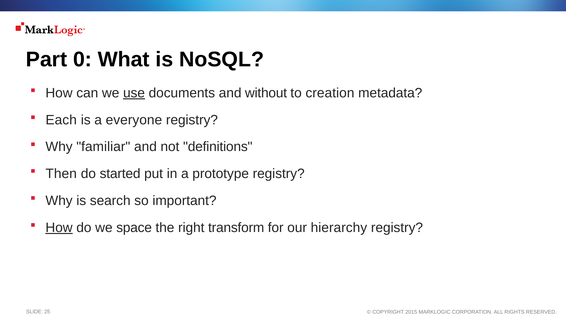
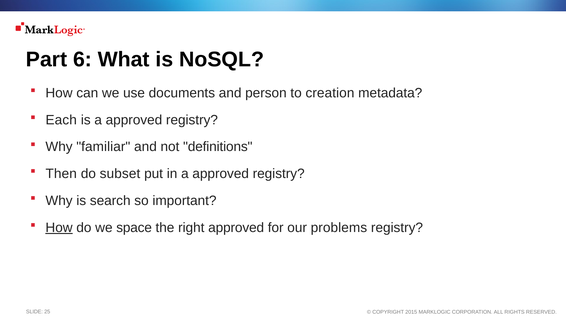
0: 0 -> 6 (82, 60)
use underline: present -> none (134, 93)
without: without -> person (266, 93)
is a everyone: everyone -> approved (134, 120)
started: started -> subset (120, 173)
in a prototype: prototype -> approved (221, 173)
right transform: transform -> approved (236, 227)
hierarchy: hierarchy -> problems (339, 227)
